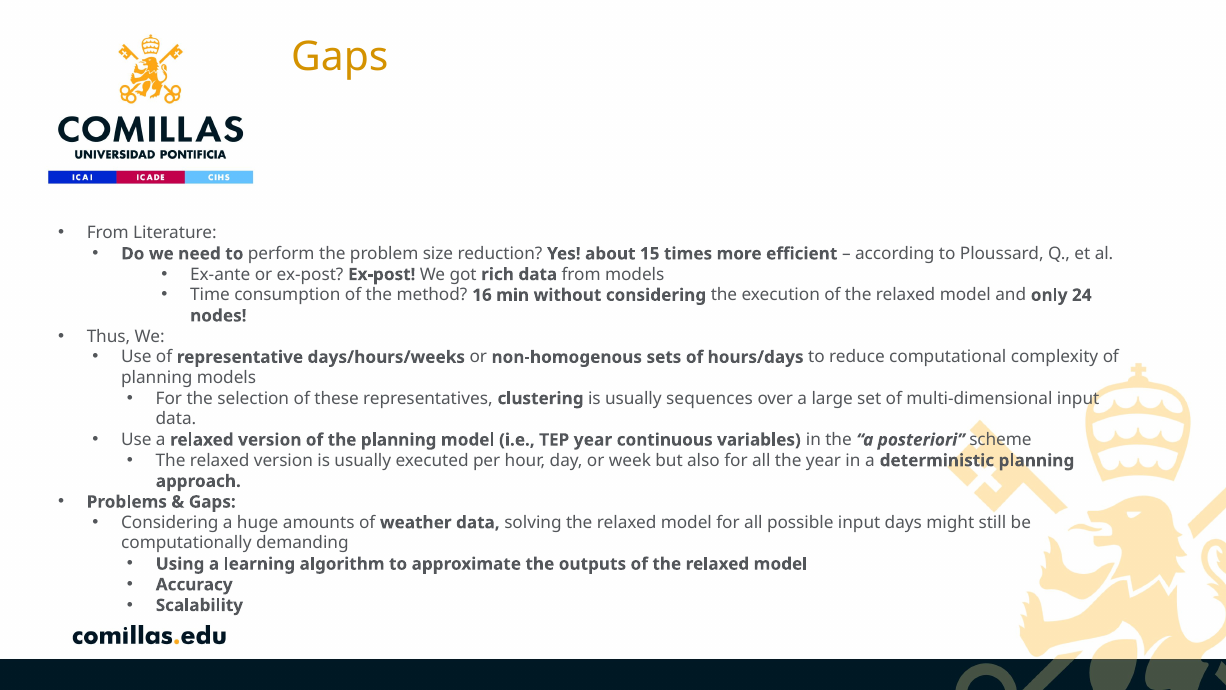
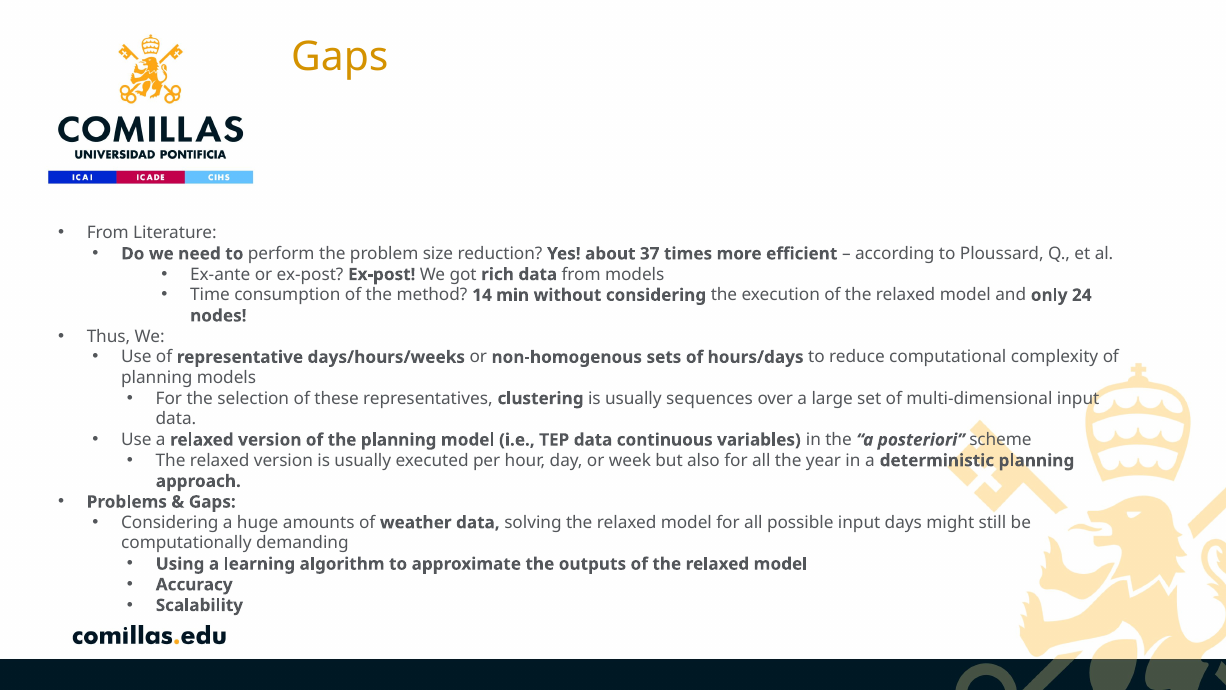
15: 15 -> 37 (650, 254)
16: 16 -> 14 (482, 295)
TEP year: year -> data (593, 440)
